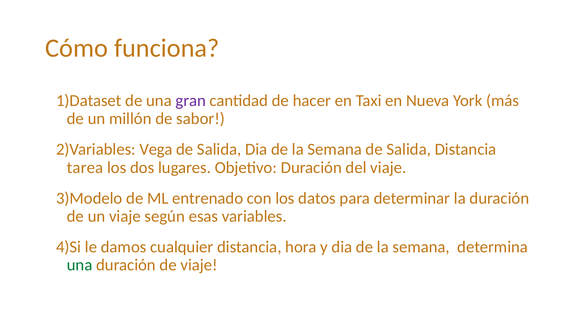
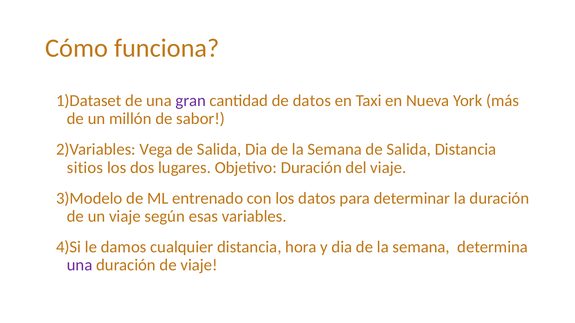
de hacer: hacer -> datos (312, 101)
tarea: tarea -> sitios (85, 168)
una colour: green -> purple (80, 265)
